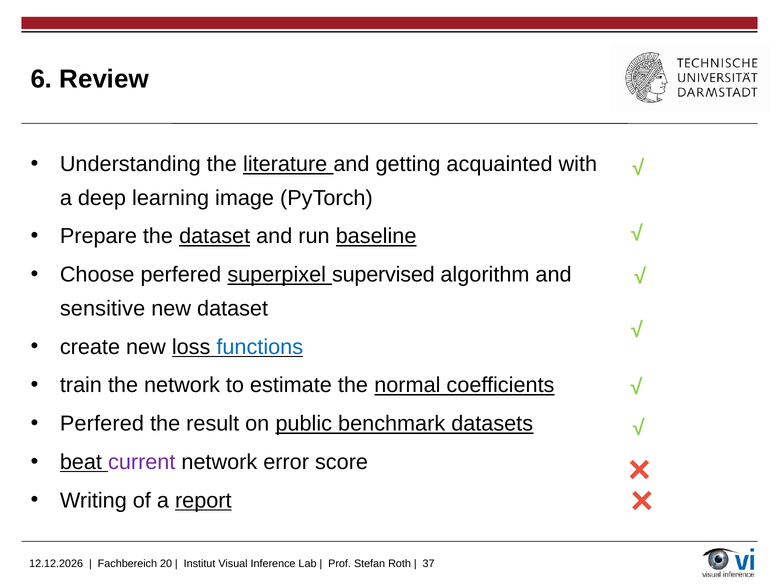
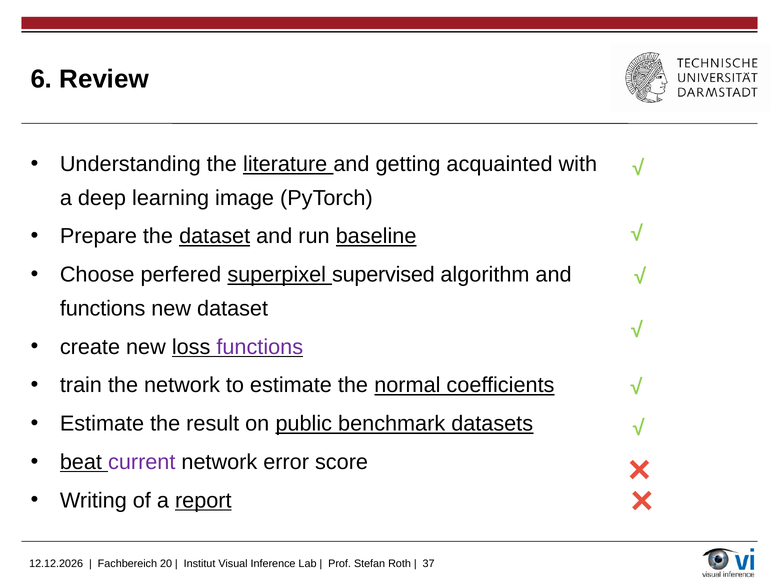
sensitive: sensitive -> functions (103, 309)
functions colour: blue -> purple (260, 347)
Perfered: Perfered -> Estimate (102, 424)
